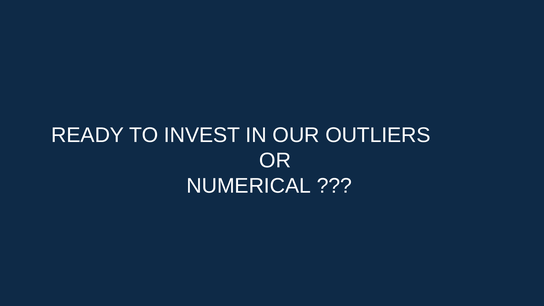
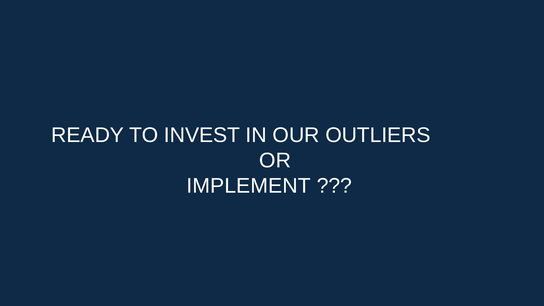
NUMERICAL: NUMERICAL -> IMPLEMENT (249, 186)
